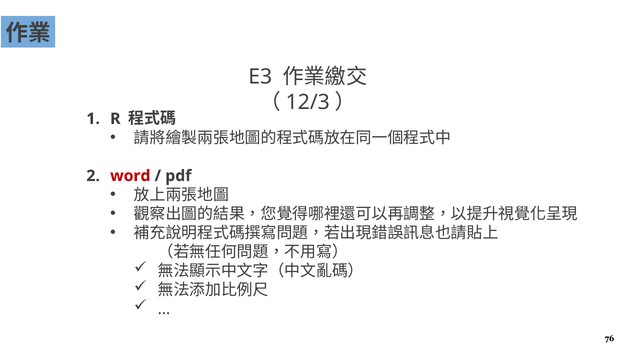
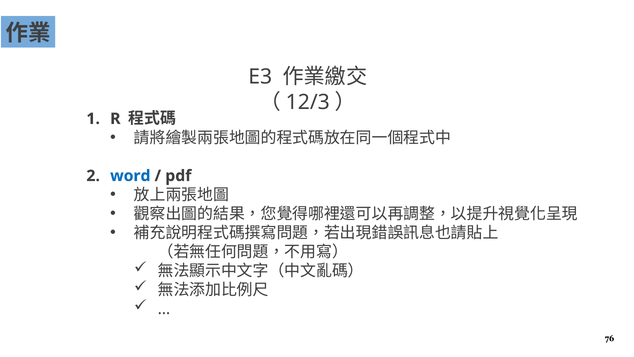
word colour: red -> blue (130, 176)
